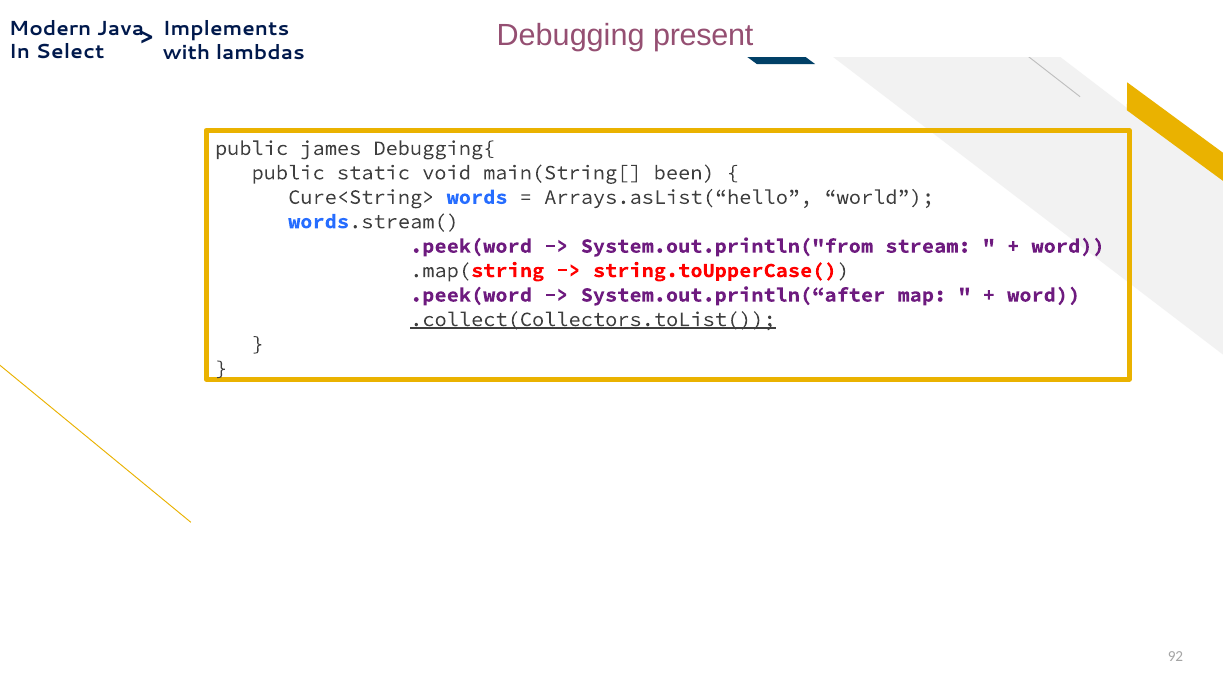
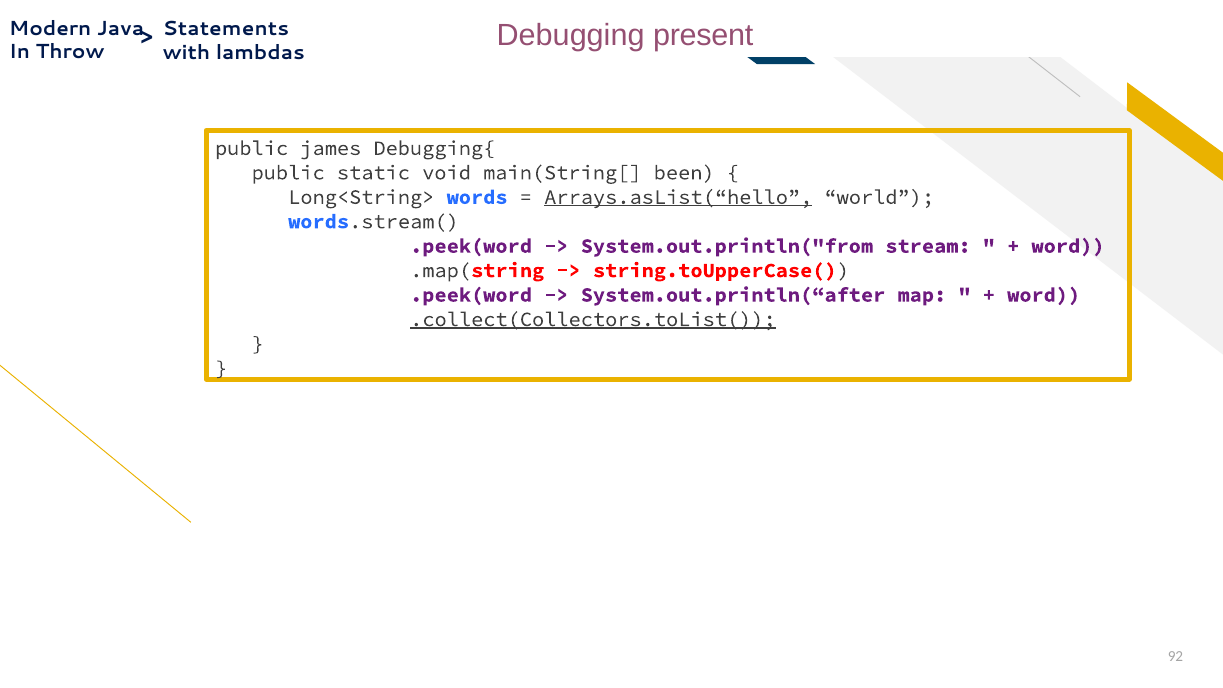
Implements: Implements -> Statements (226, 28)
Select: Select -> Throw (70, 52)
Cure<String>: Cure<String> -> Long<String> (361, 197)
Arrays.asList(“hello underline: none -> present (678, 197)
